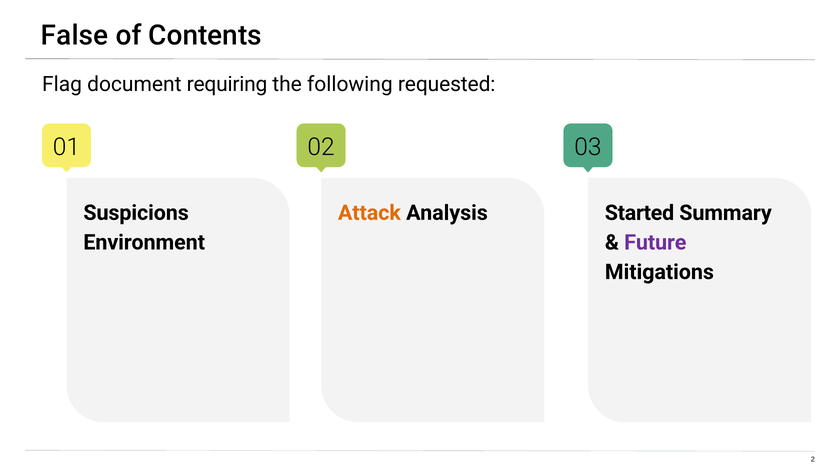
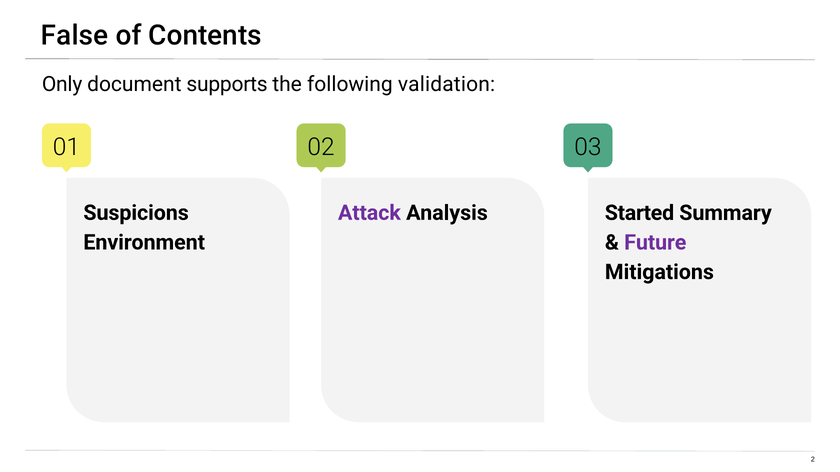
Flag: Flag -> Only (62, 85)
requiring: requiring -> supports (227, 85)
requested: requested -> validation (447, 85)
Attack colour: orange -> purple (369, 213)
